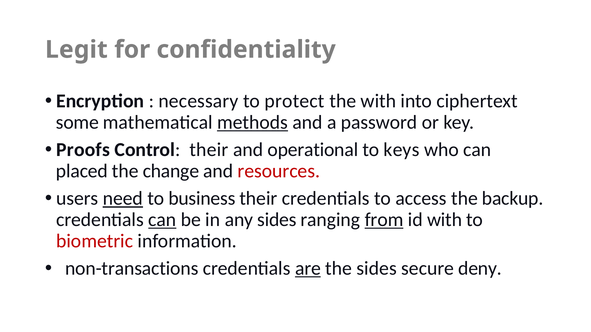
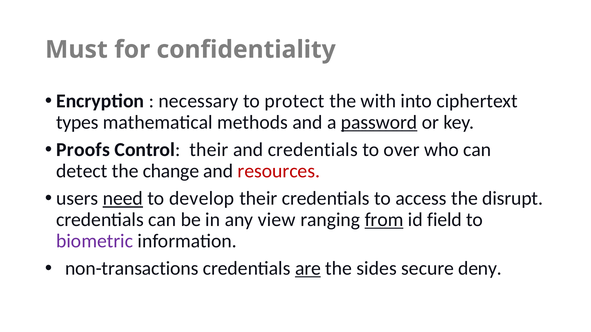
Legit: Legit -> Must (76, 50)
some: some -> types (77, 123)
methods underline: present -> none (253, 123)
password underline: none -> present (379, 123)
and operational: operational -> credentials (313, 150)
keys: keys -> over (402, 150)
placed: placed -> detect (82, 171)
business: business -> develop (202, 199)
backup: backup -> disrupt (513, 199)
can underline: present -> none (162, 220)
any sides: sides -> view (277, 220)
id with: with -> field (445, 220)
biometric colour: red -> purple (95, 241)
